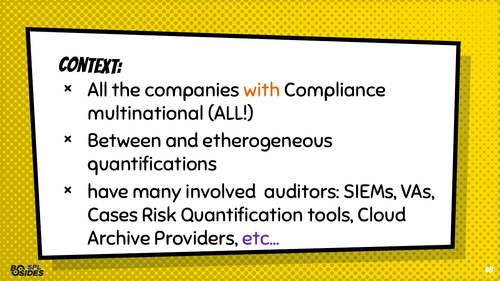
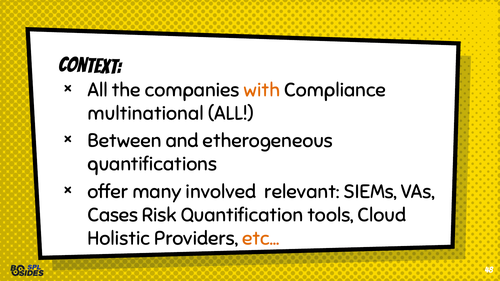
have: have -> offer (108, 192)
auditors: auditors -> relevant (302, 192)
Archive: Archive -> Holistic (119, 238)
etc… colour: purple -> orange (261, 238)
